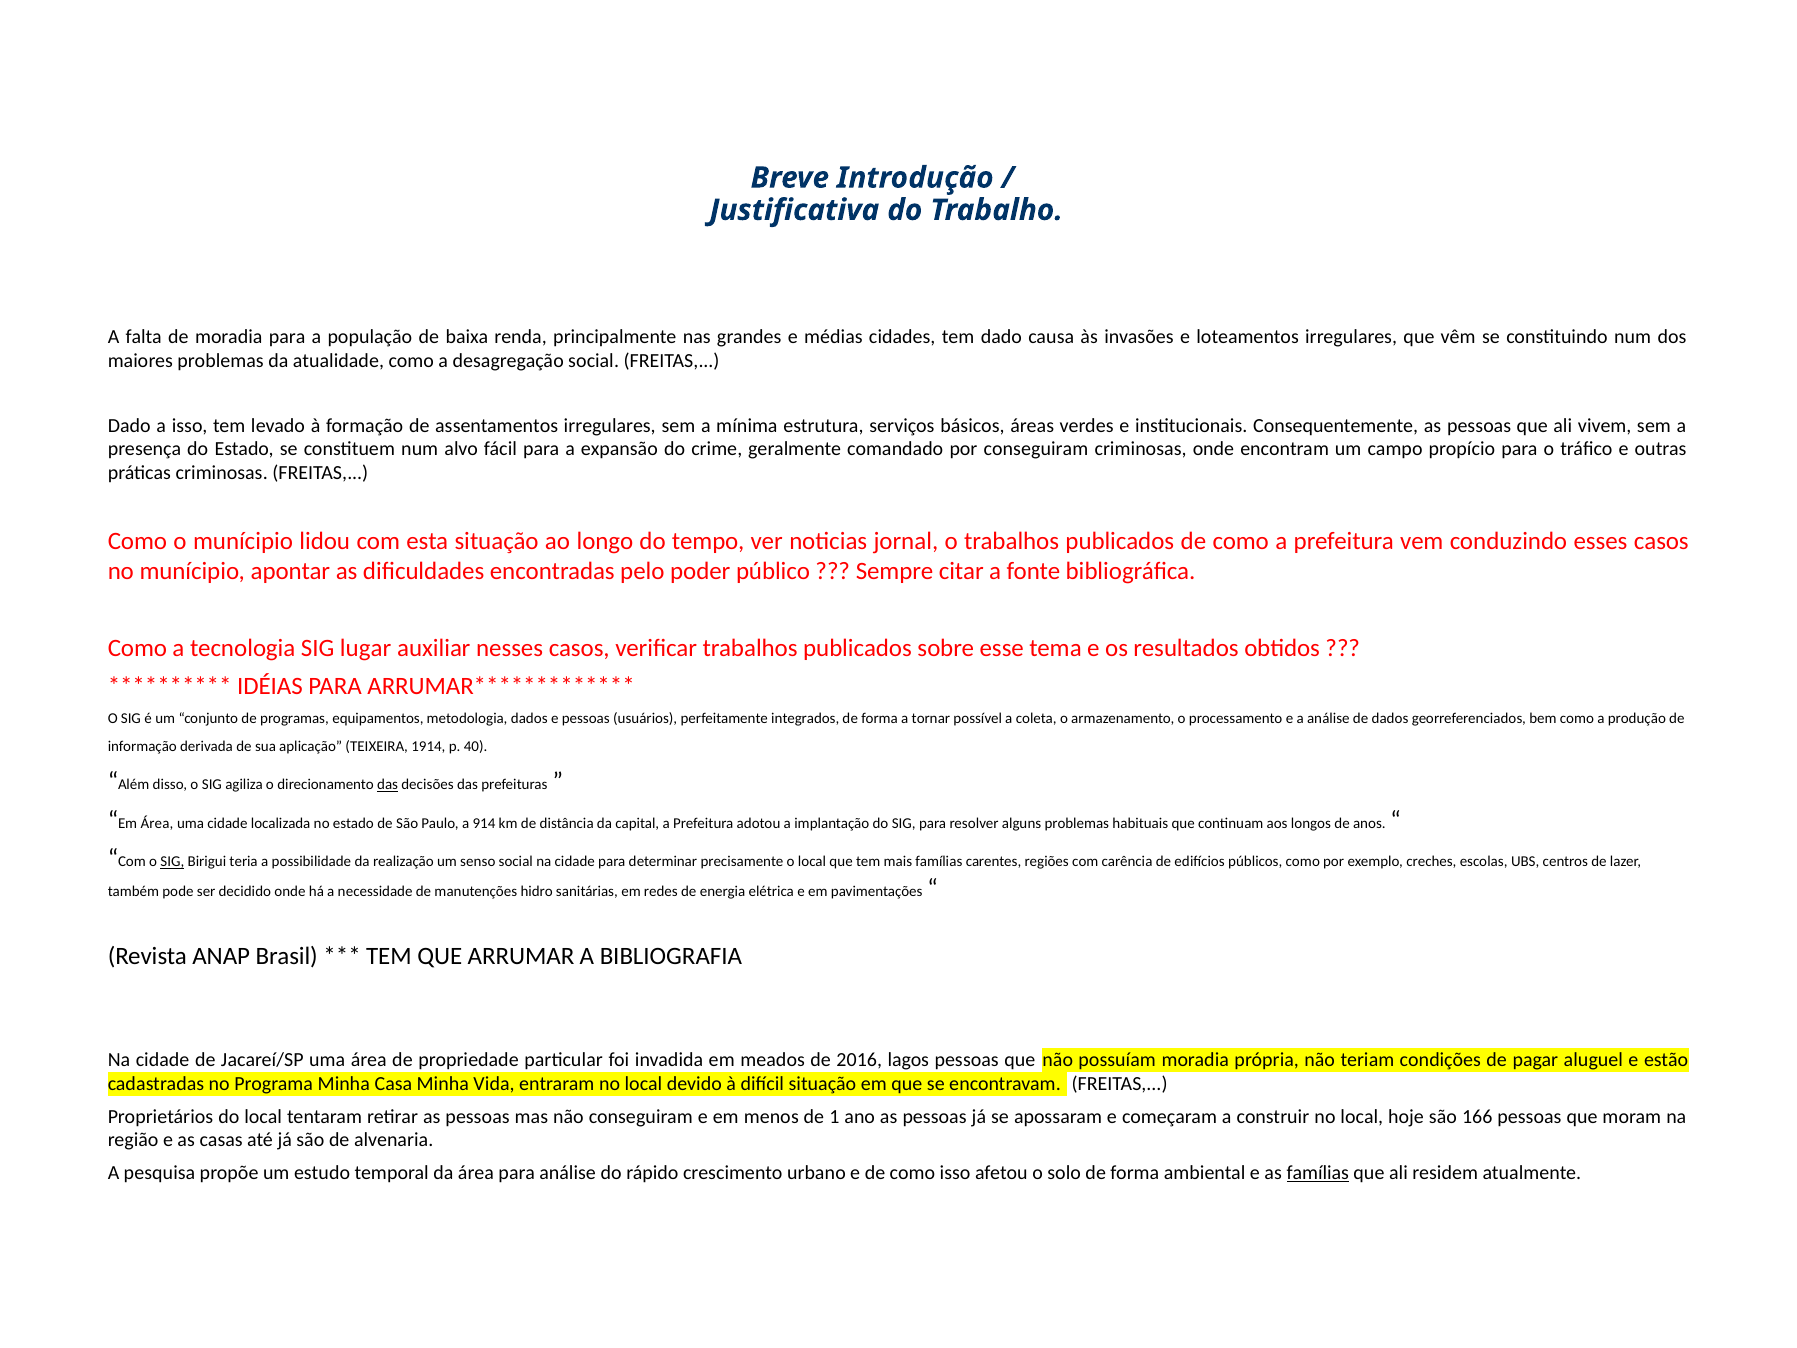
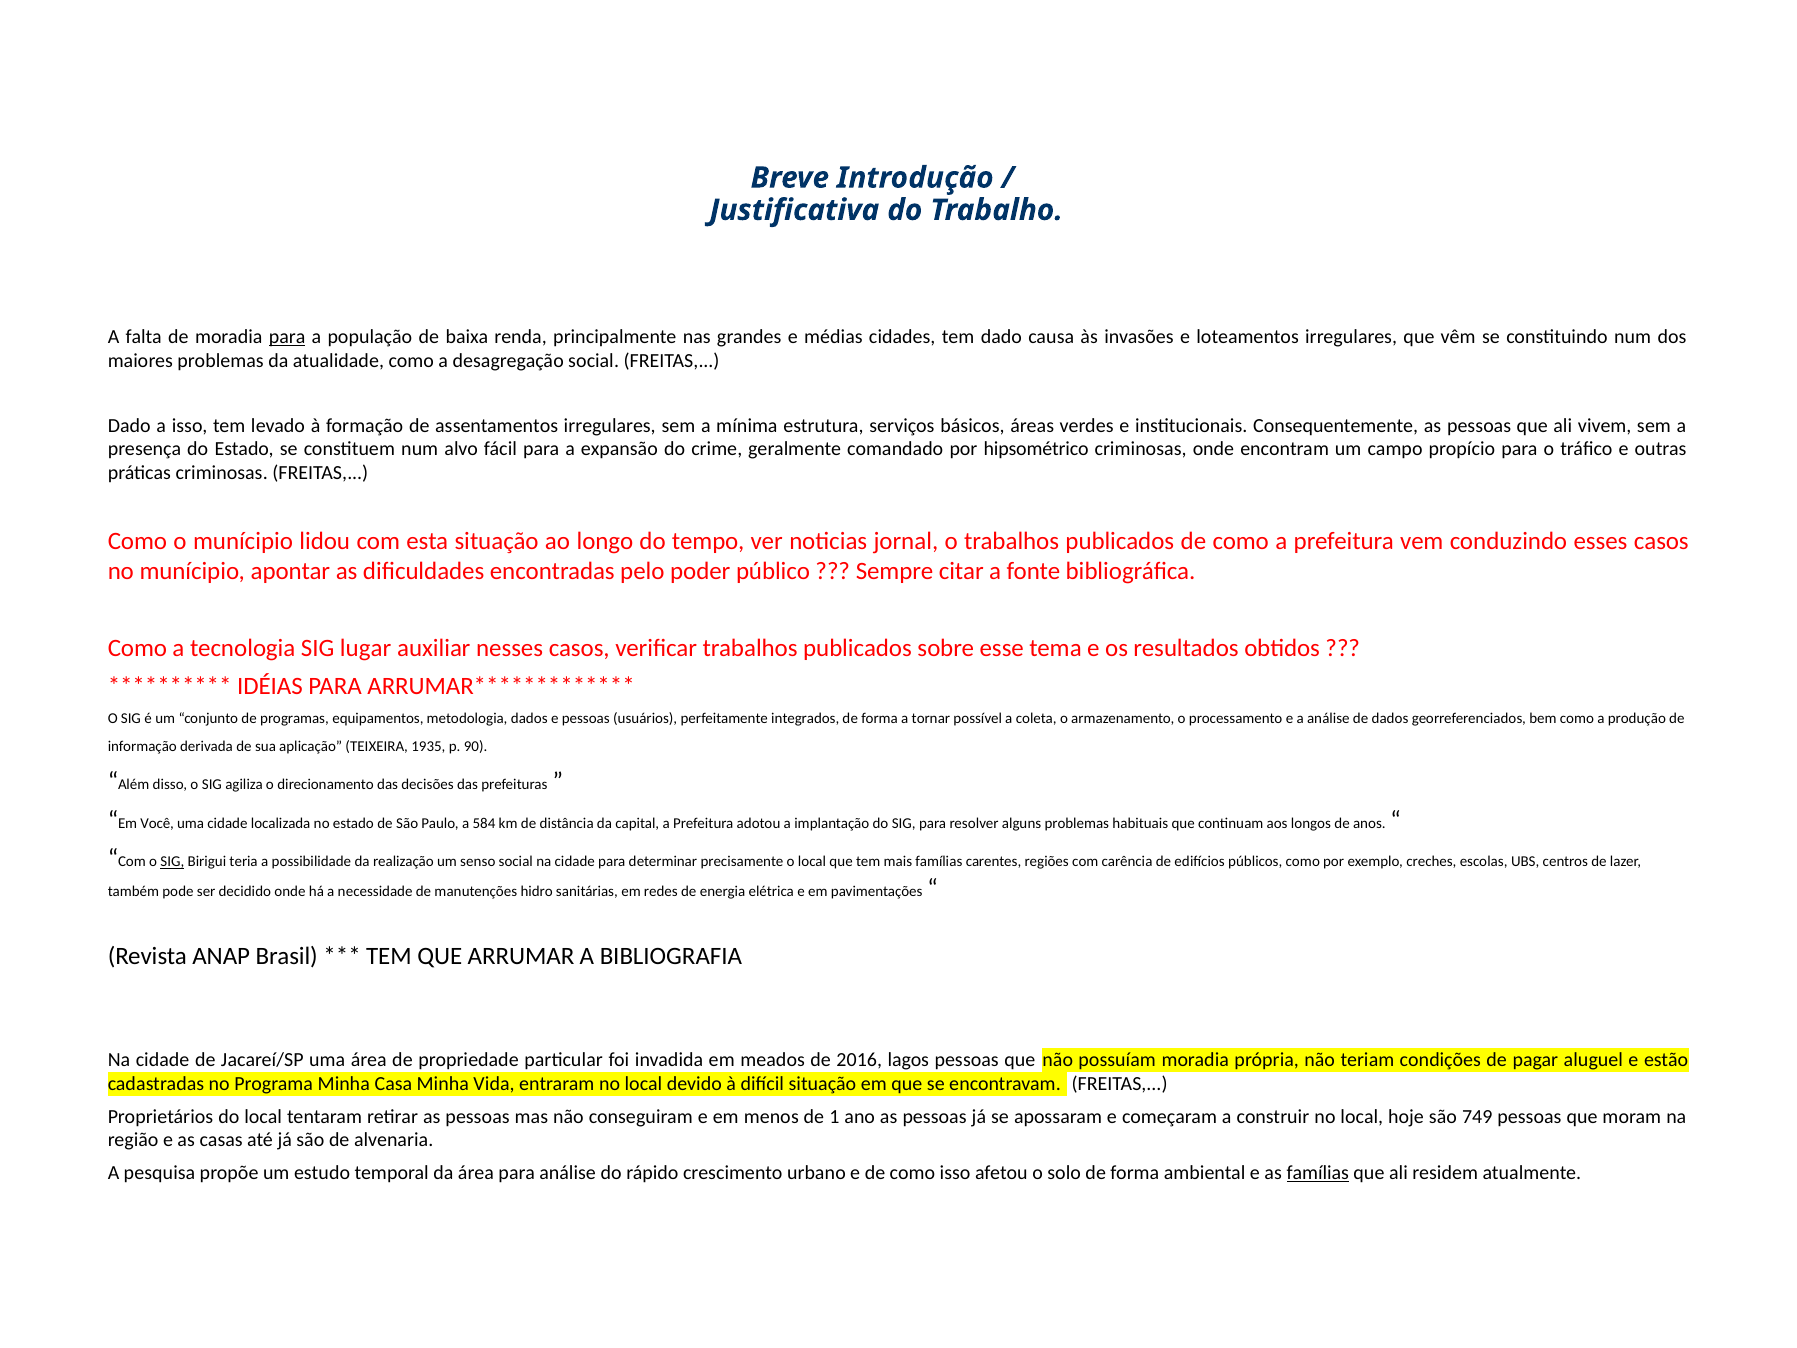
para underline: none -> present (287, 337)
por conseguiram: conseguiram -> hipsométrico (1036, 449)
1914: 1914 -> 1935 (428, 746)
40: 40 -> 90 (476, 746)
das underline: present -> none (388, 785)
Em Área: Área -> Você (157, 823)
914: 914 -> 584 (484, 823)
166: 166 -> 749 (1477, 1116)
